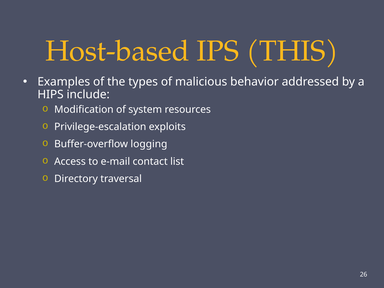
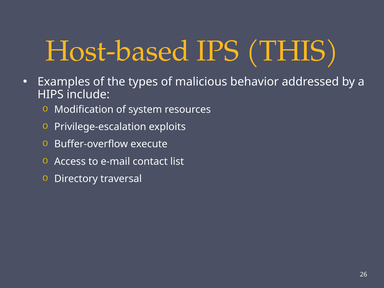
logging: logging -> execute (149, 144)
